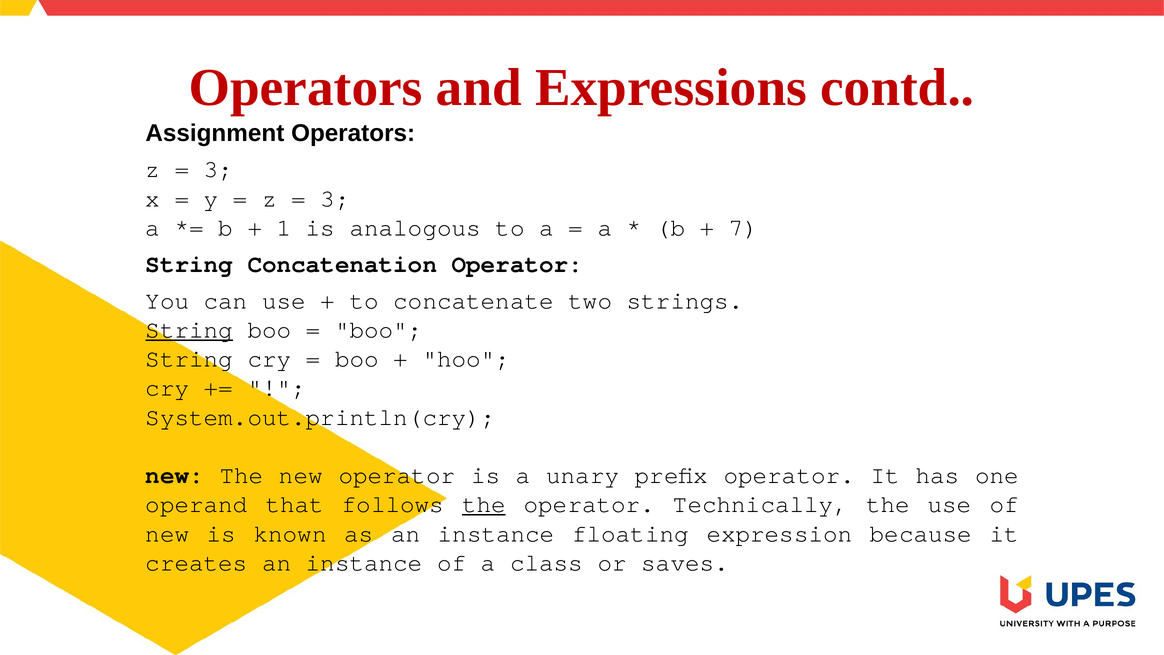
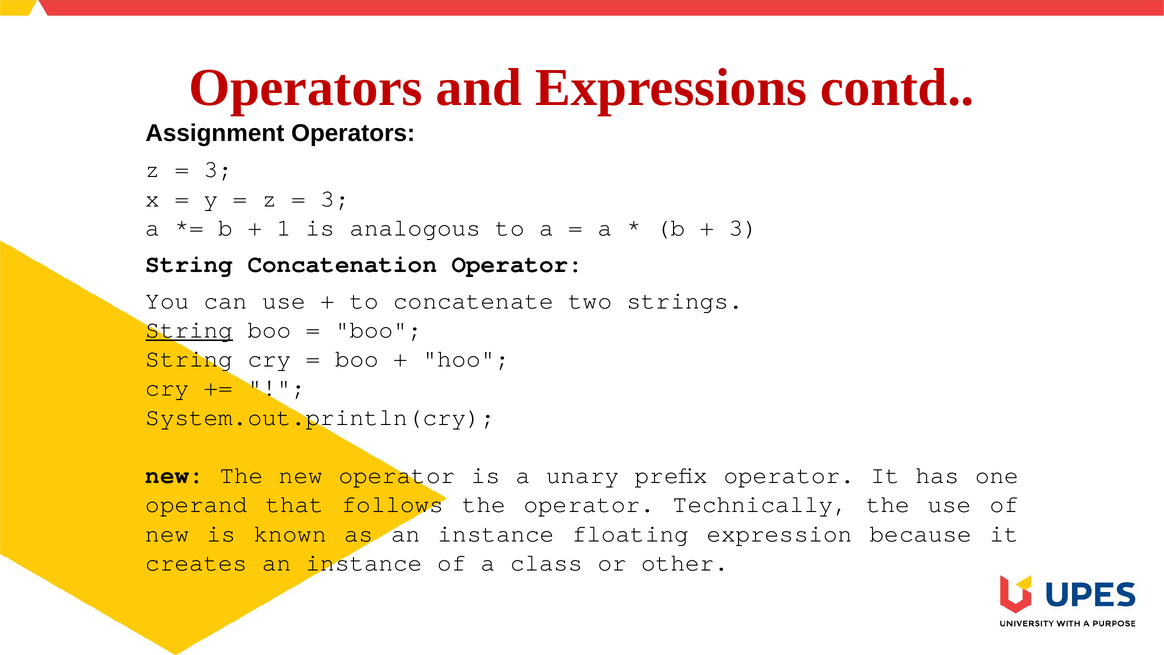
7: 7 -> 3 (743, 228)
the underline: present -> none (484, 504)
saves: saves -> other (685, 562)
